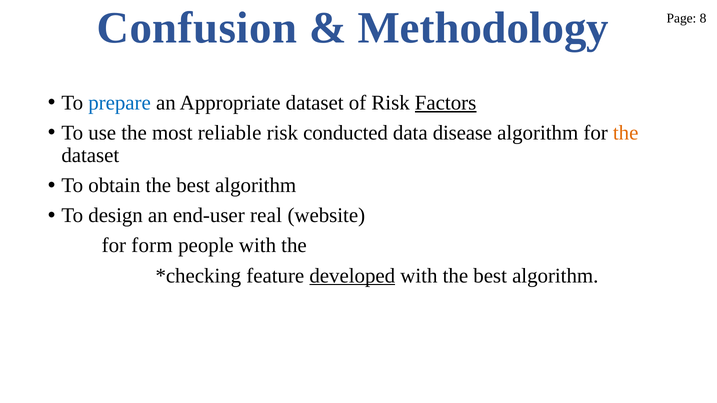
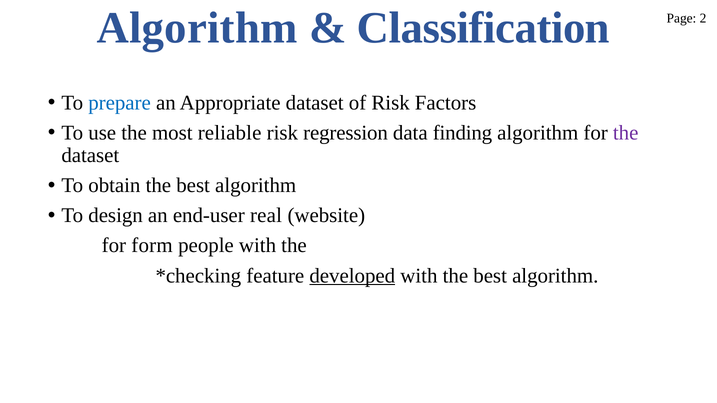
Confusion: Confusion -> Algorithm (197, 28)
Methodology: Methodology -> Classification (483, 28)
8: 8 -> 2 (703, 18)
Factors underline: present -> none (446, 103)
conducted: conducted -> regression (346, 133)
disease: disease -> finding (462, 133)
the colour: orange -> purple (626, 133)
